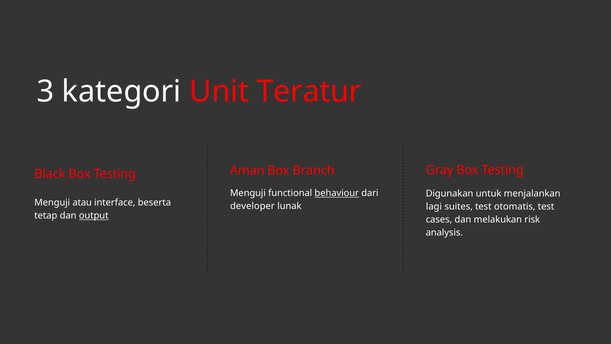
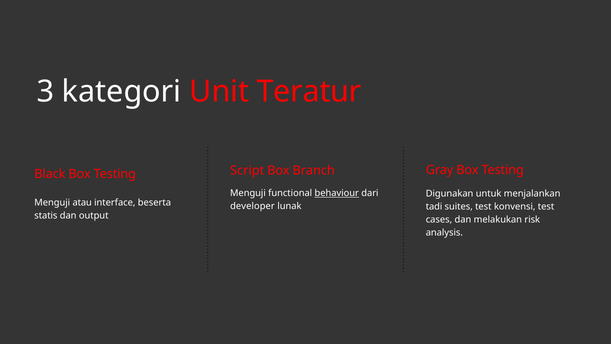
Aman: Aman -> Script (247, 170)
lagi: lagi -> tadi (434, 206)
otomatis: otomatis -> konvensi (515, 206)
tetap: tetap -> statis (46, 216)
output underline: present -> none (94, 216)
